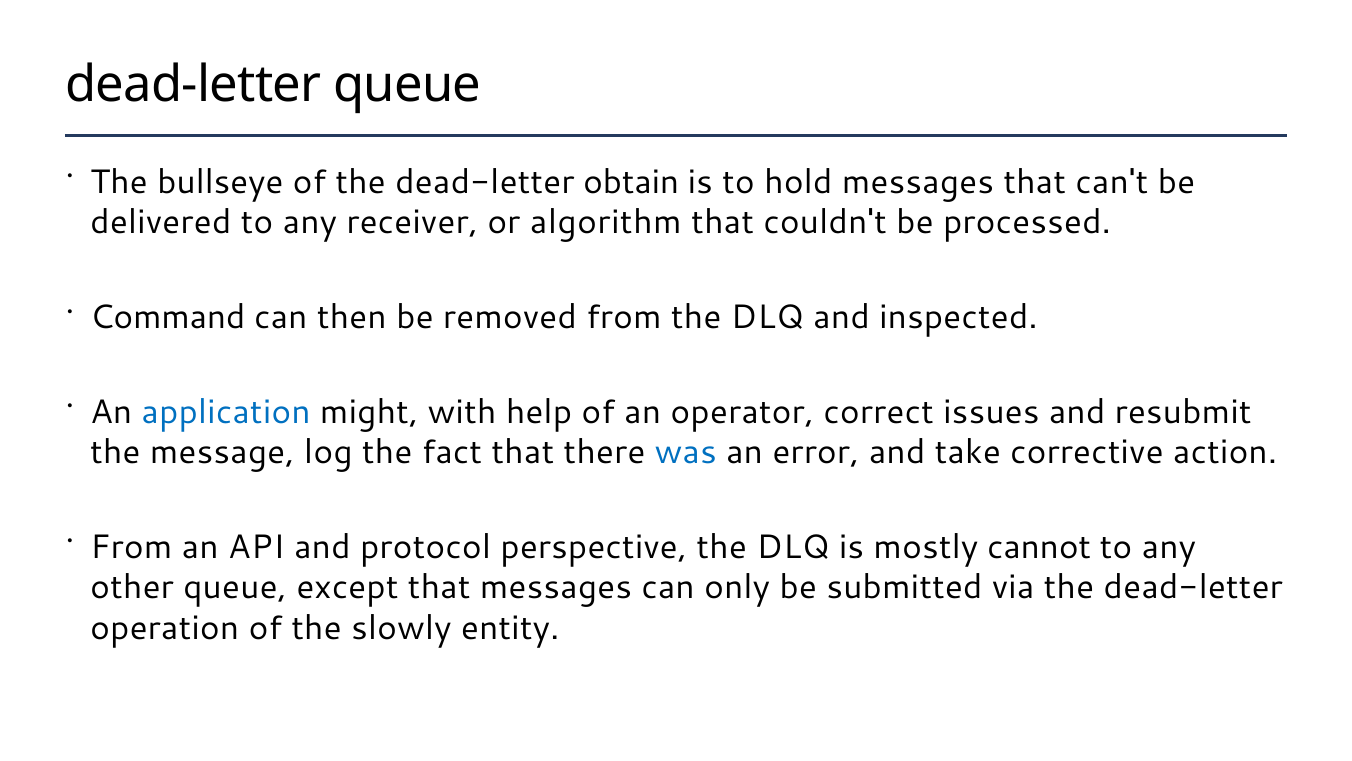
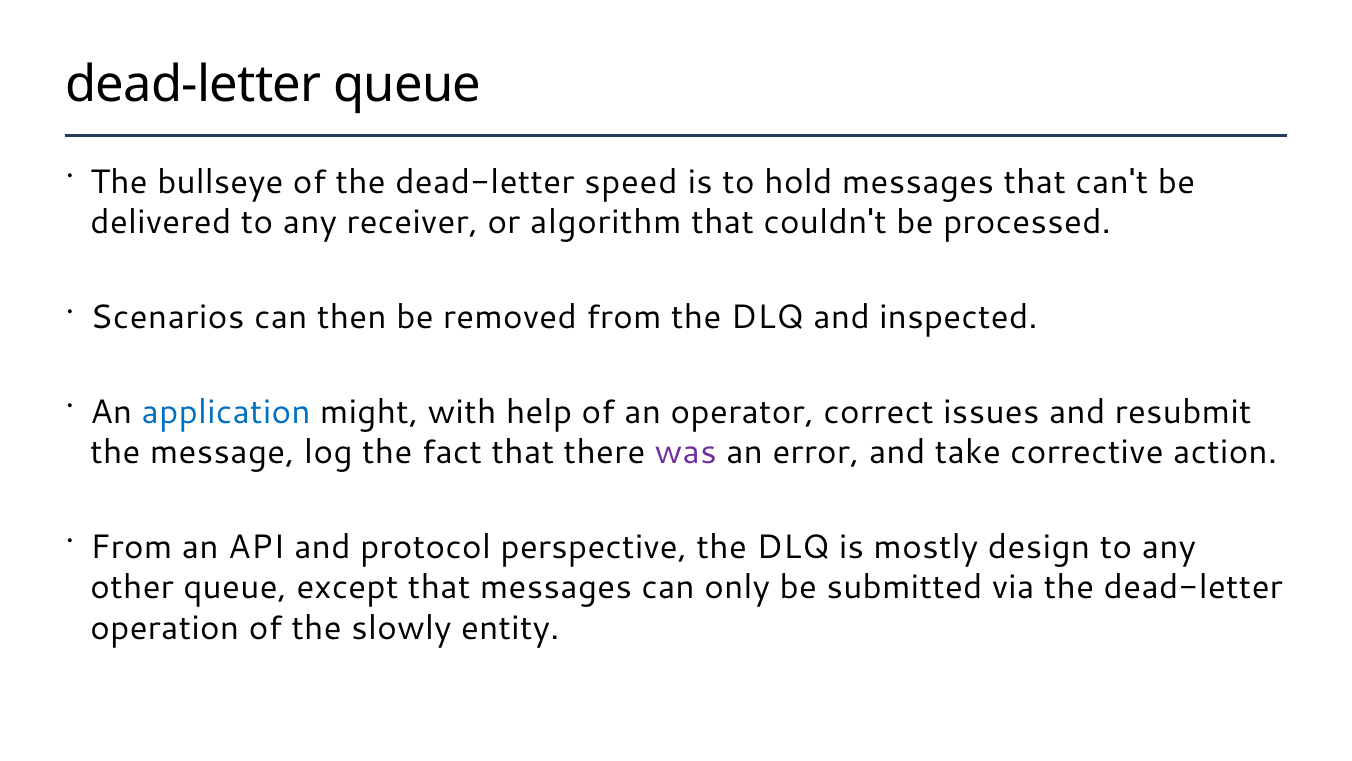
obtain: obtain -> speed (631, 182)
Command: Command -> Scenarios (167, 317)
was colour: blue -> purple (686, 452)
cannot: cannot -> design (1039, 547)
